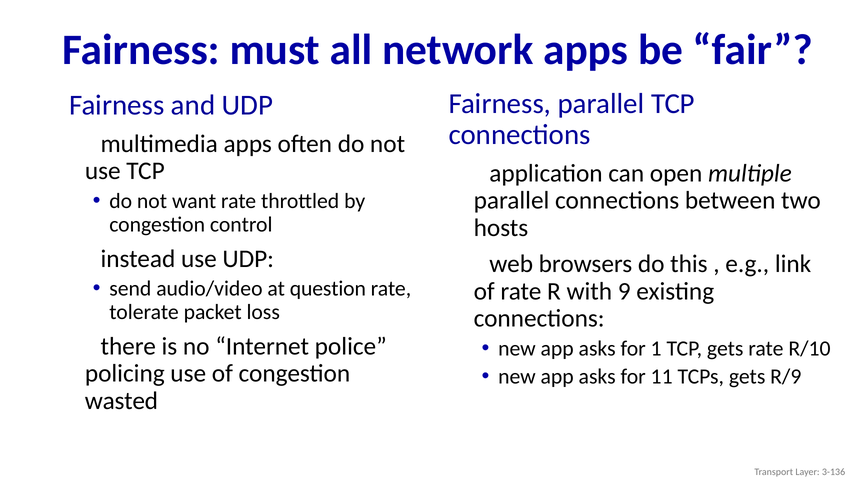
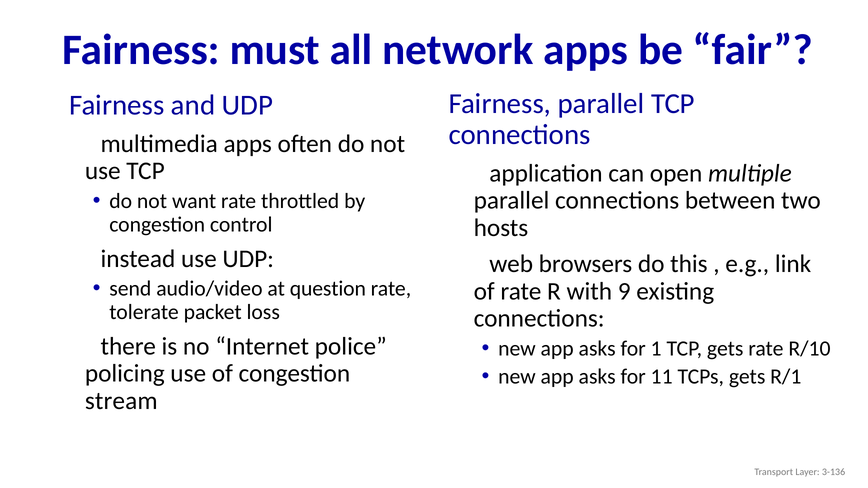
R/9: R/9 -> R/1 (786, 377)
wasted: wasted -> stream (121, 401)
